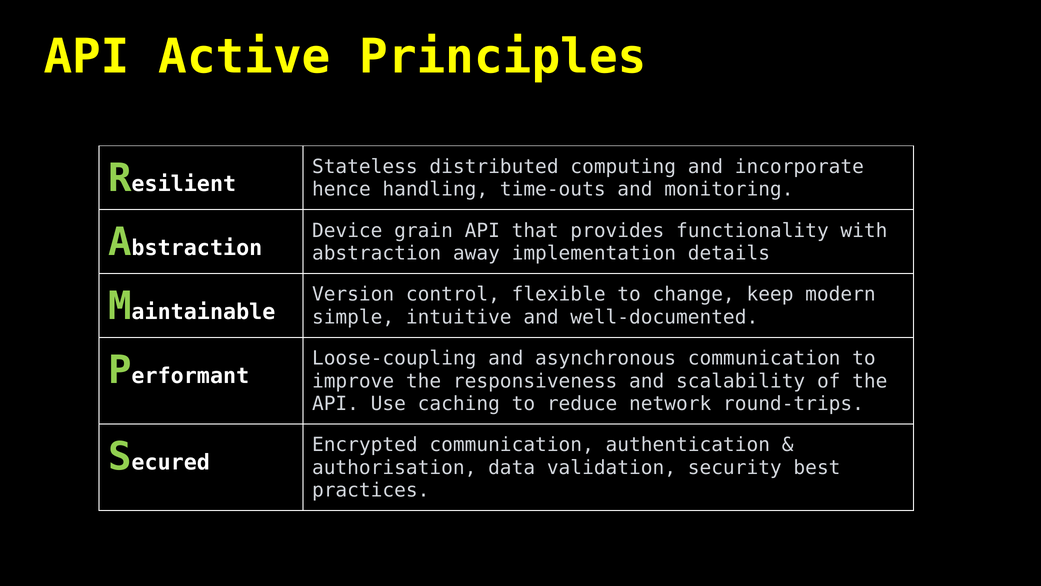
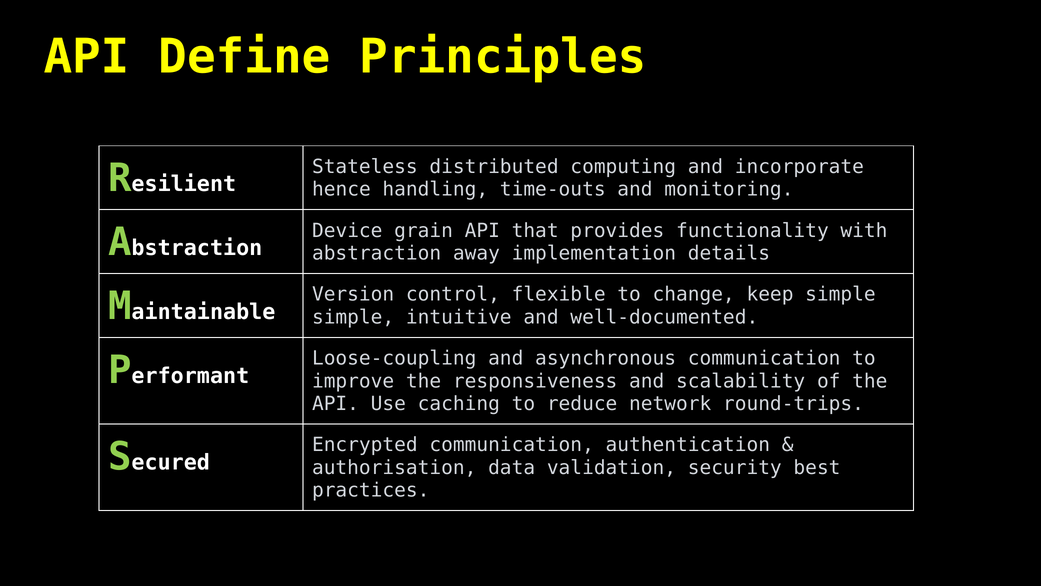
Active: Active -> Define (244, 57)
keep modern: modern -> simple (840, 294)
